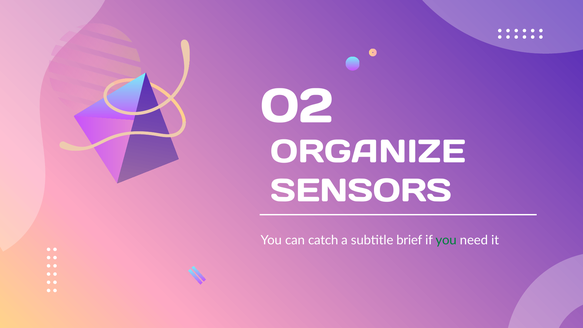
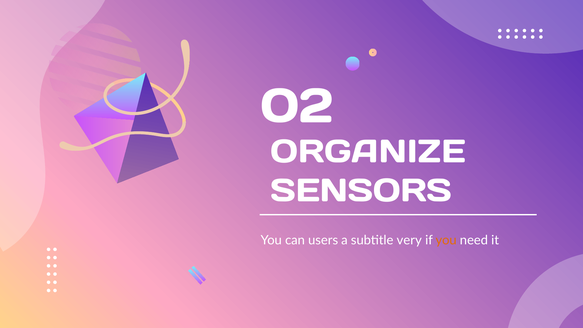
catch: catch -> users (323, 240)
brief: brief -> very (409, 240)
you colour: green -> orange (446, 240)
